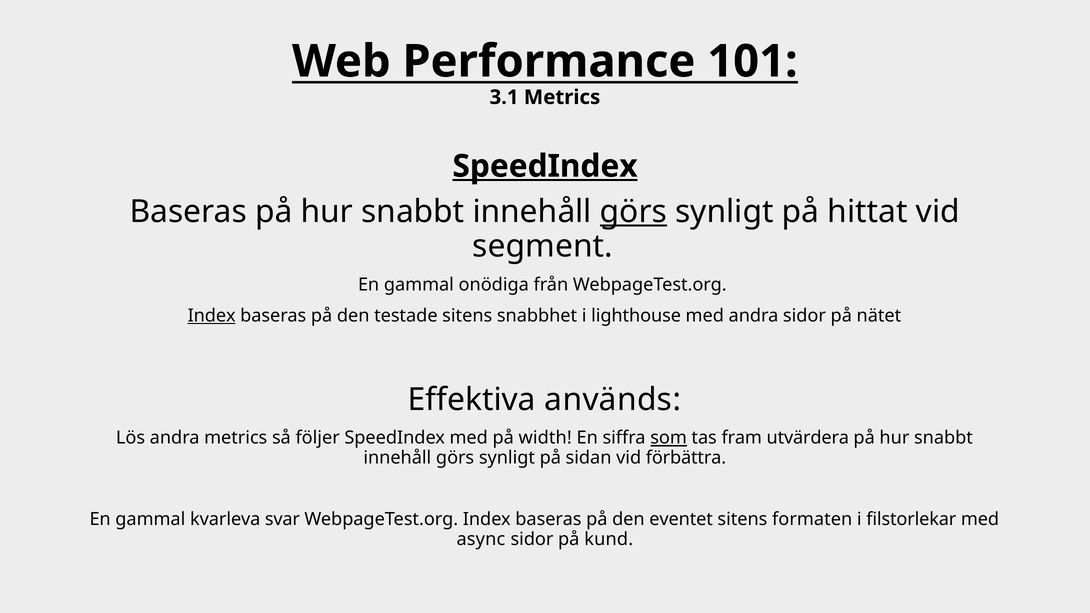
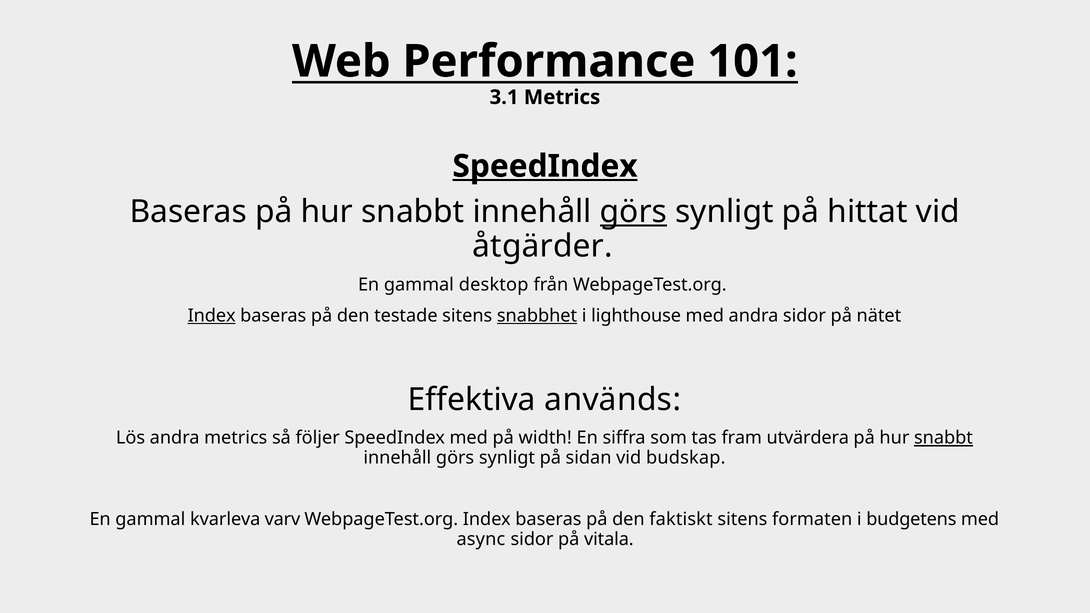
segment: segment -> åtgärder (543, 246)
onödiga: onödiga -> desktop (494, 285)
snabbhet underline: none -> present (537, 316)
som underline: present -> none (669, 438)
snabbt underline: none -> present (943, 438)
förbättra: förbättra -> budskap (686, 458)
svar: svar -> varv (282, 520)
eventet: eventet -> faktiskt (681, 520)
filstorlekar: filstorlekar -> budgetens (911, 520)
kund: kund -> vitala (609, 539)
